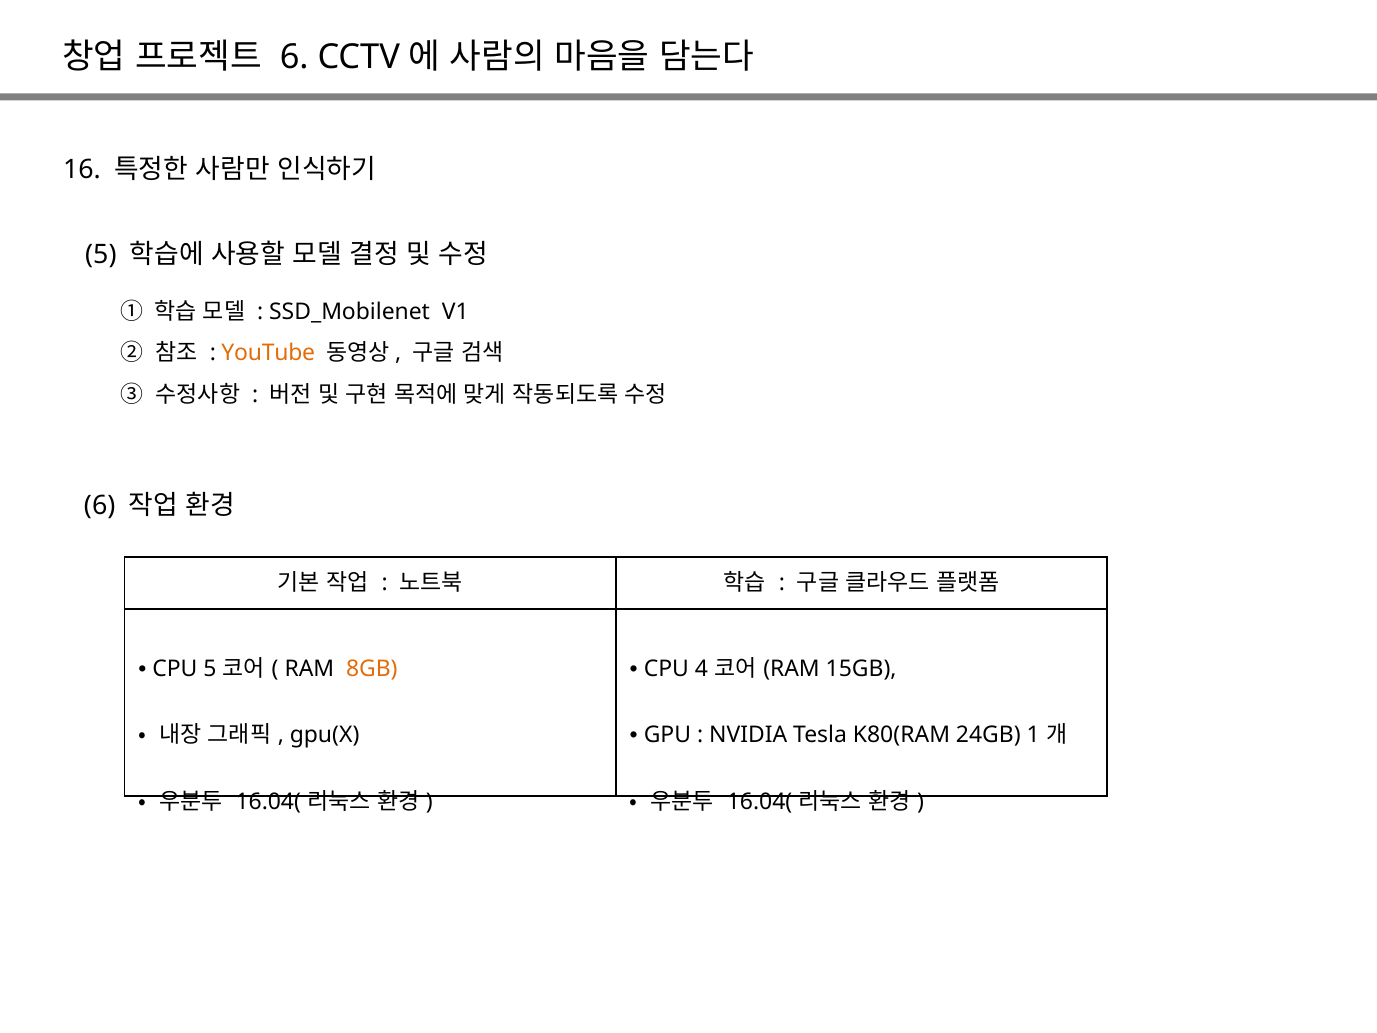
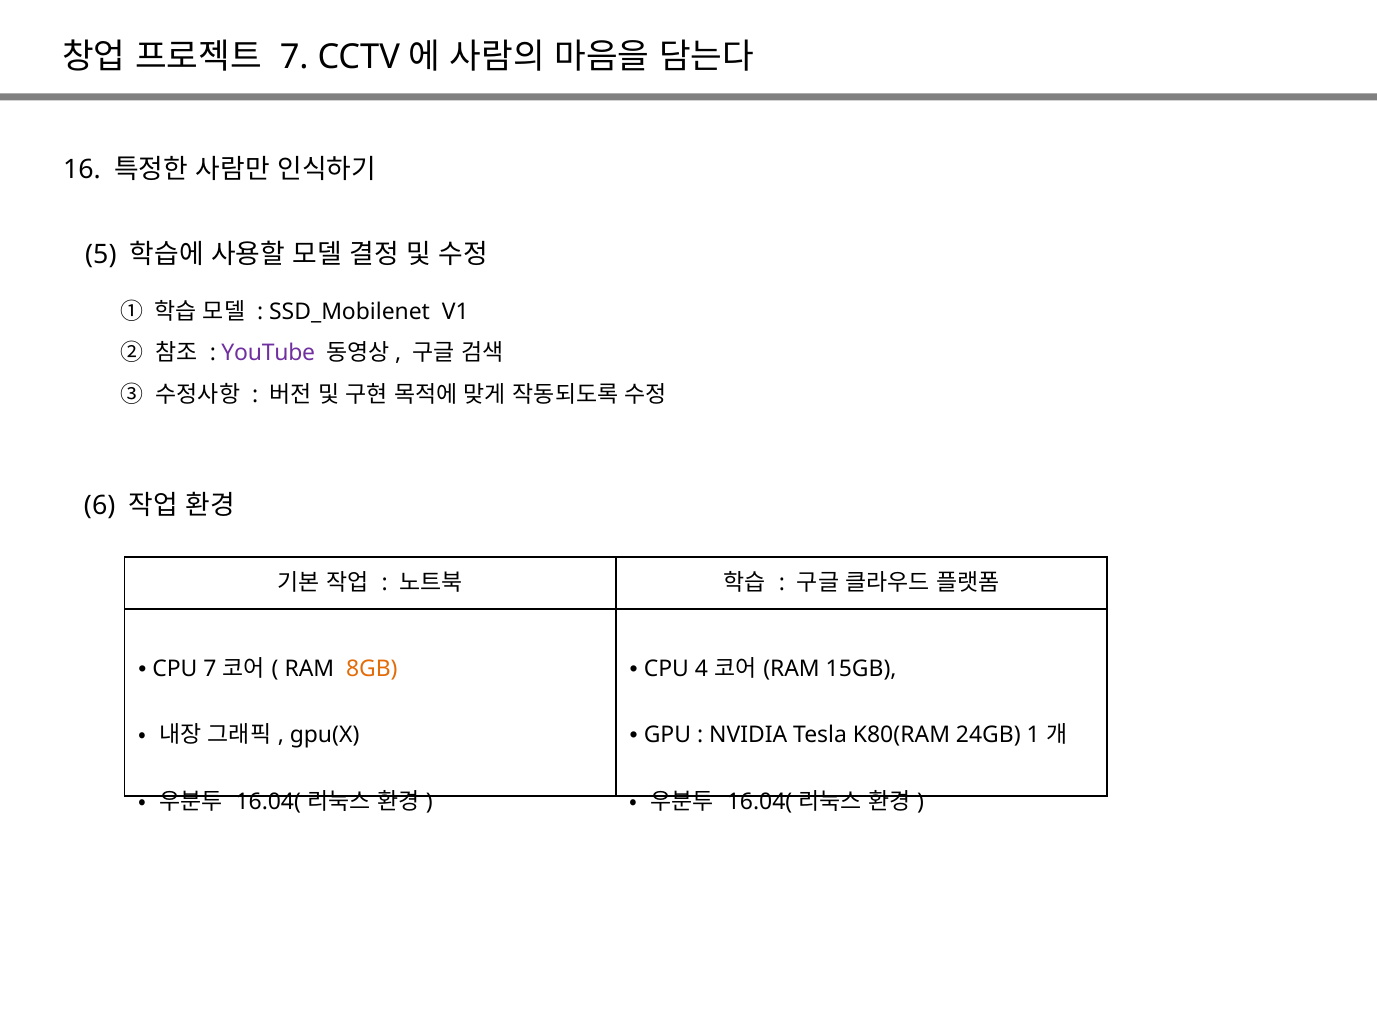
6: 6 -> 7 (294, 57)
YouTube colour: orange -> purple (268, 353)
CPU 5: 5 -> 7 (210, 668)
